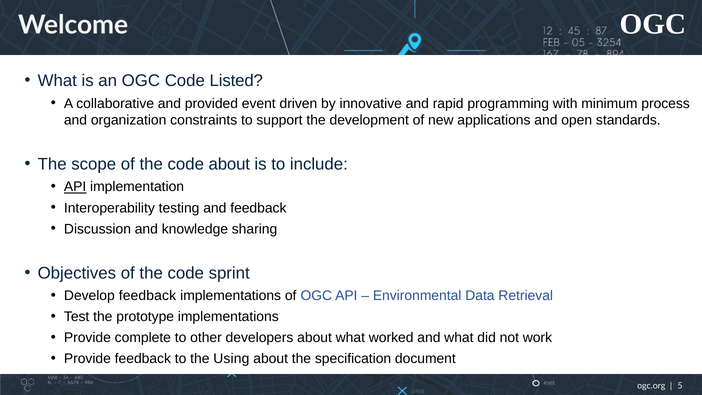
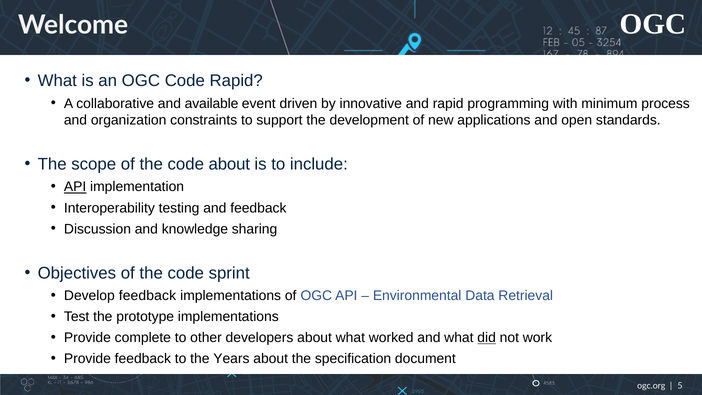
Code Listed: Listed -> Rapid (236, 81)
provided: provided -> available (212, 103)
did underline: none -> present (487, 338)
Using: Using -> Years (231, 359)
